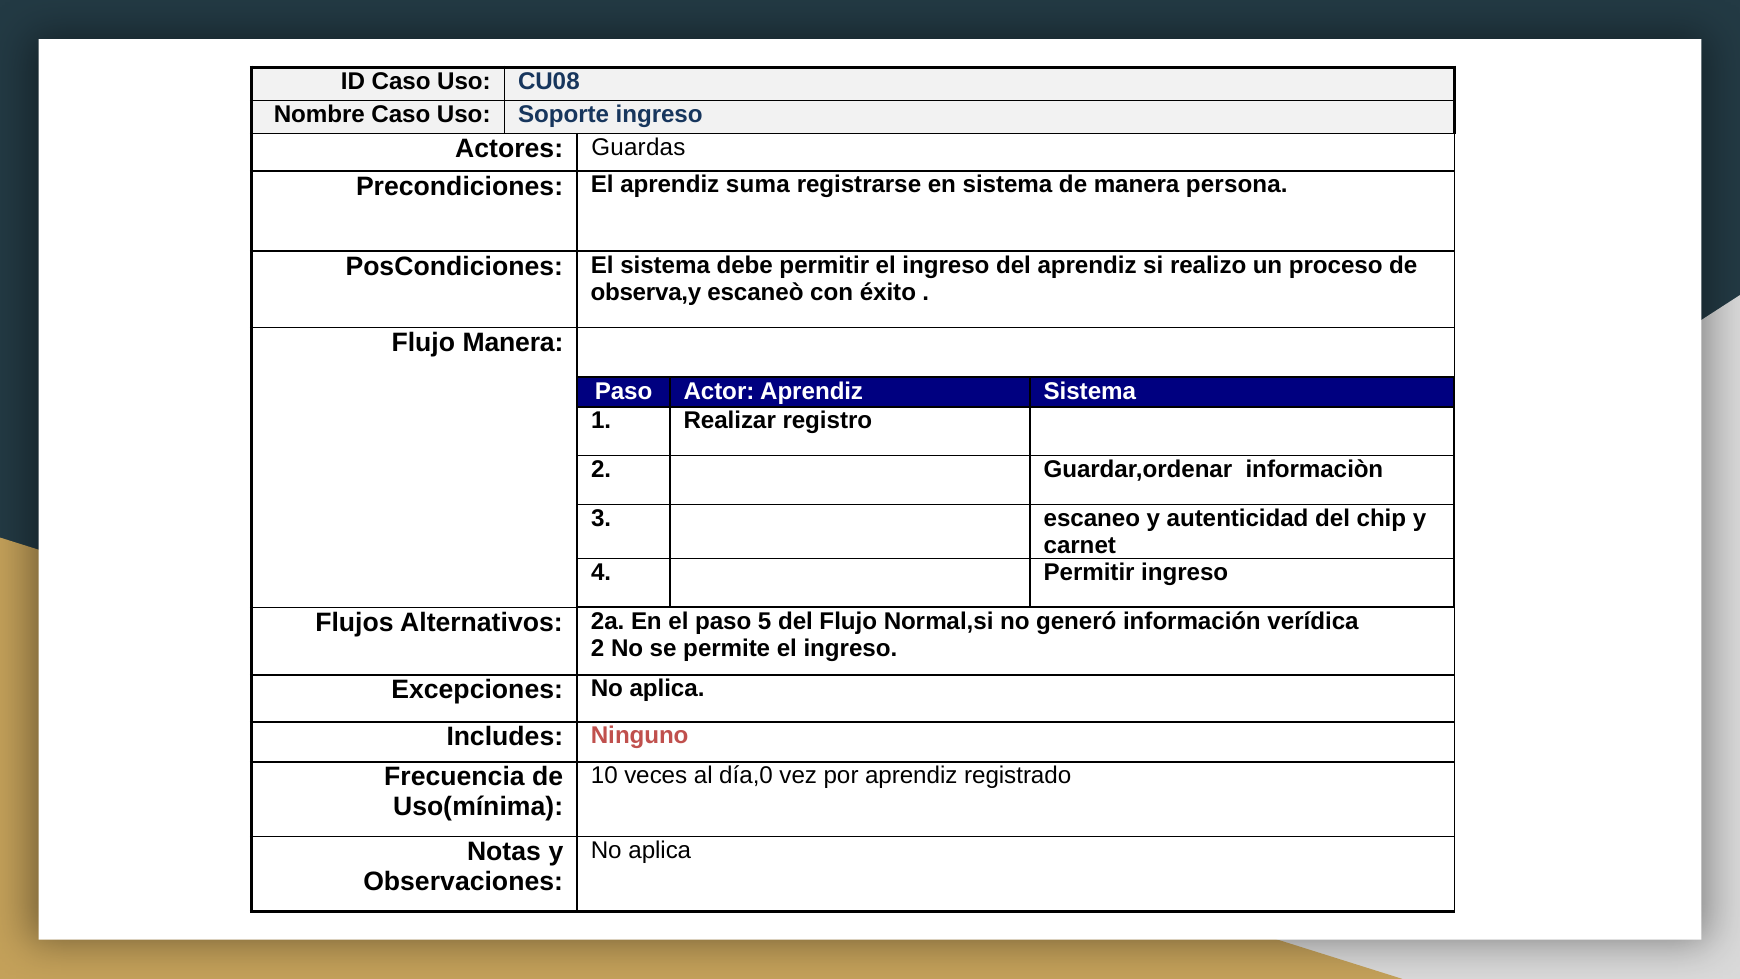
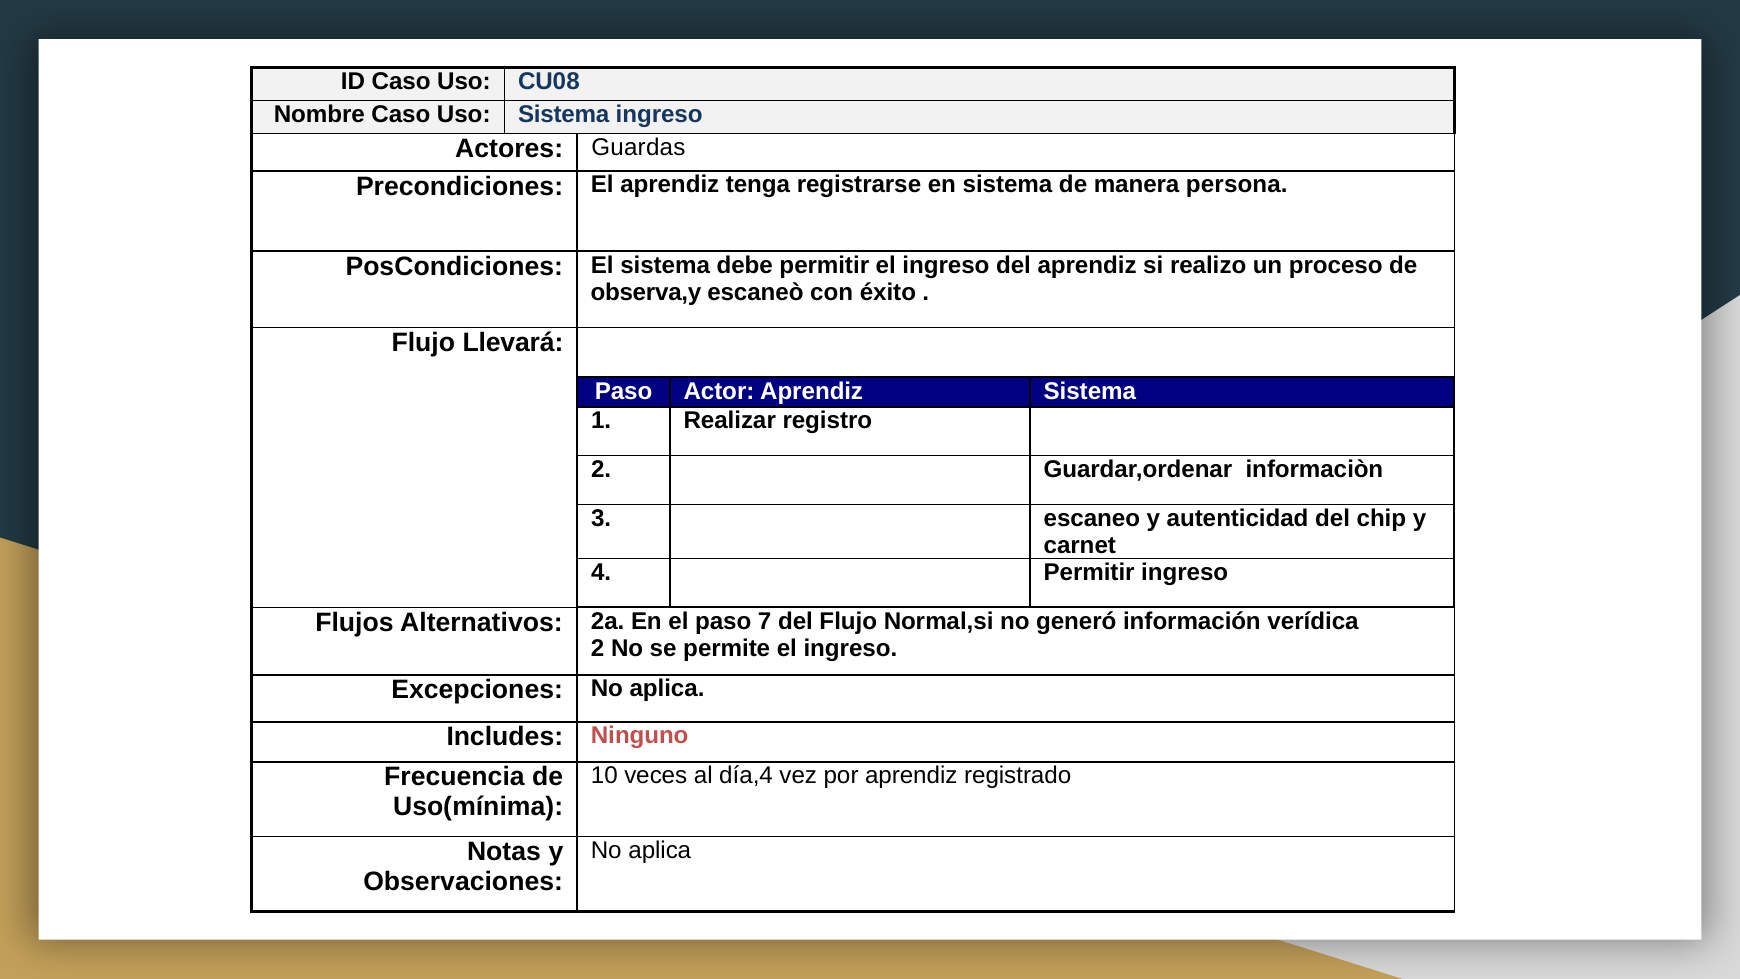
Uso Soporte: Soporte -> Sistema (564, 114)
suma: suma -> tenga (758, 185)
Flujo Manera: Manera -> Llevará (513, 343)
5: 5 -> 7 (765, 621)
día,0: día,0 -> día,4 (746, 776)
